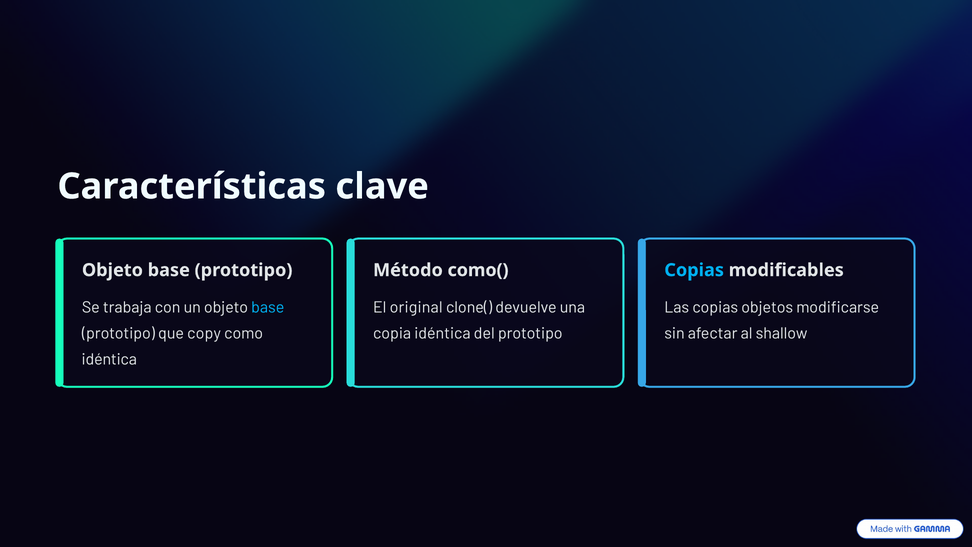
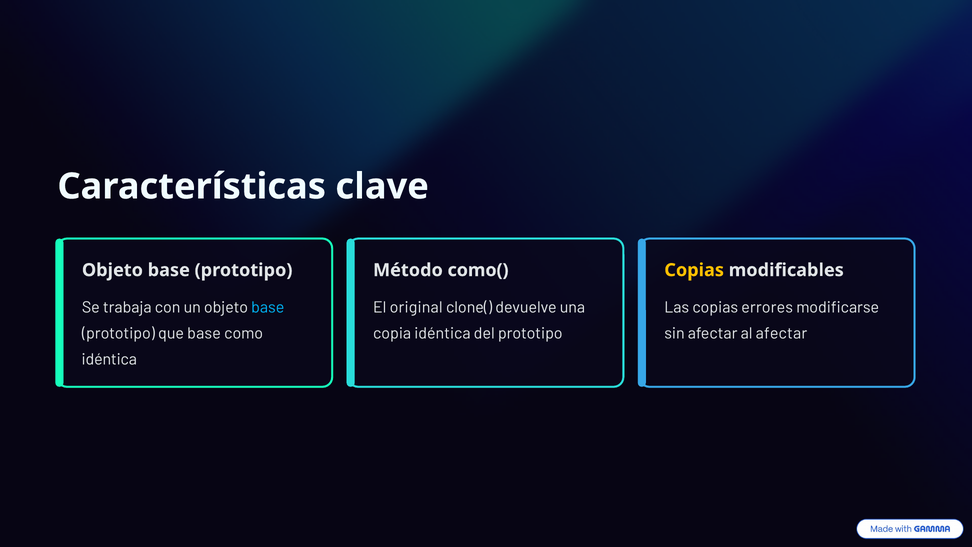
Copias colour: light blue -> yellow (694, 270)
objetos: objetos -> errores (767, 307)
que copy: copy -> base (204, 333)
al shallow: shallow -> afectar (781, 333)
